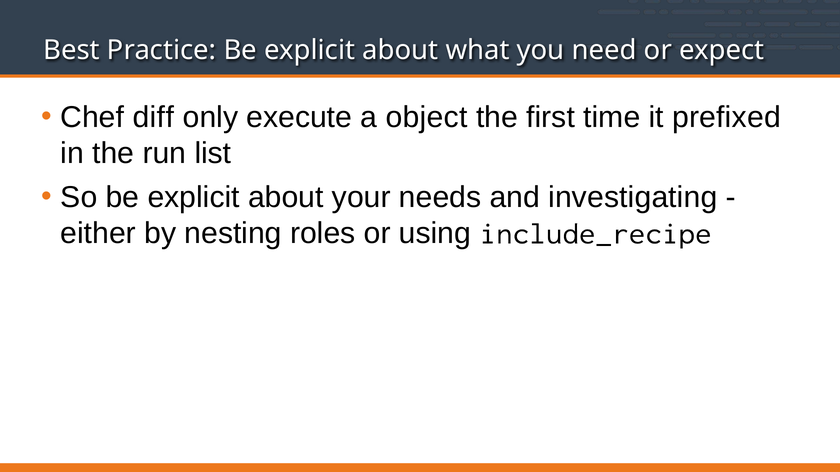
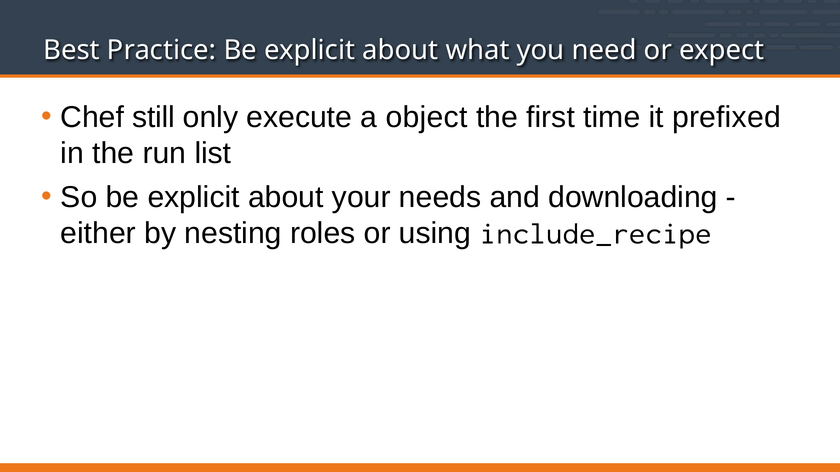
diff: diff -> still (154, 117)
investigating: investigating -> downloading (633, 197)
